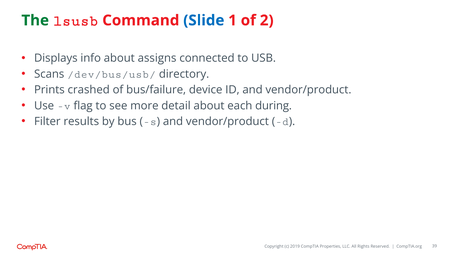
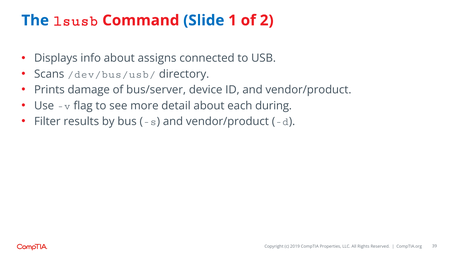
The colour: green -> blue (35, 20)
crashed: crashed -> damage (89, 90)
bus/failure: bus/failure -> bus/server (156, 90)
